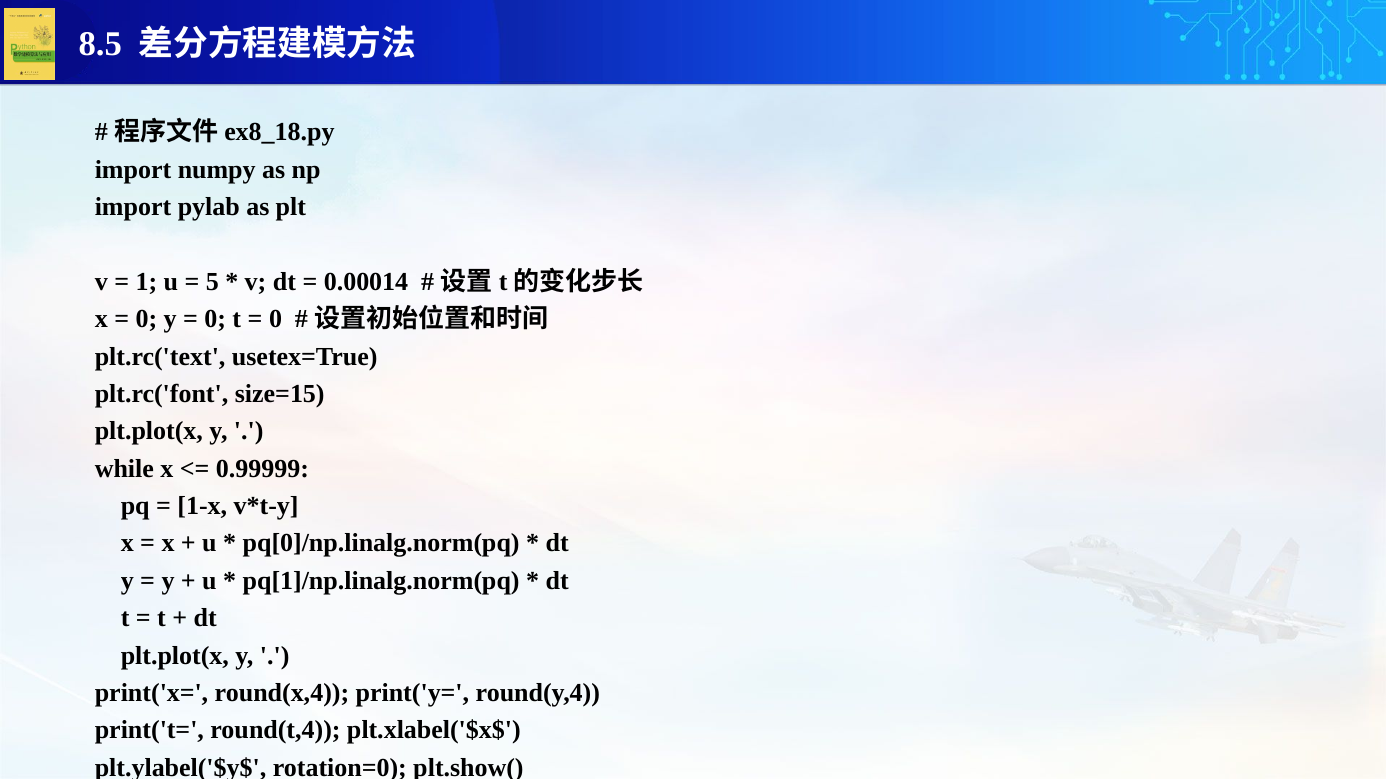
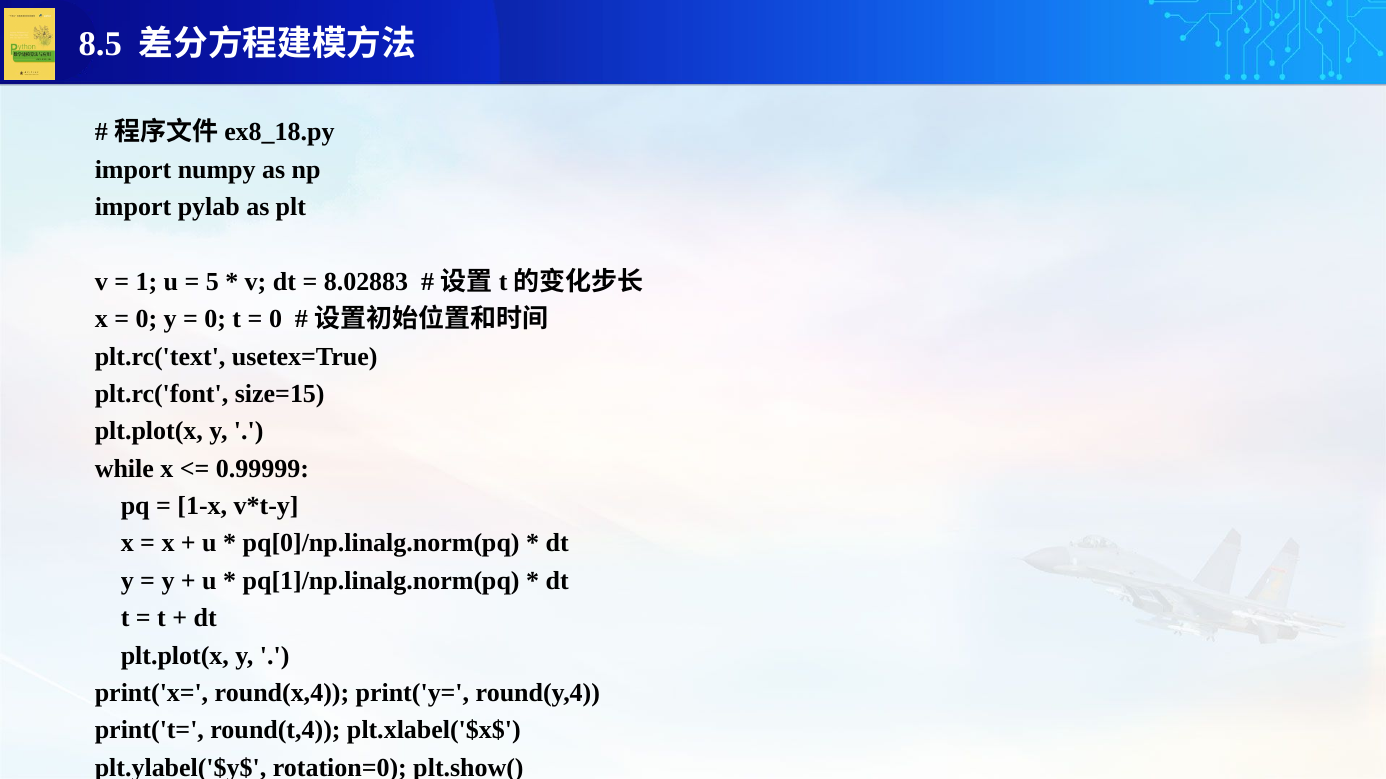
0.00014: 0.00014 -> 8.02883 (366, 282)
